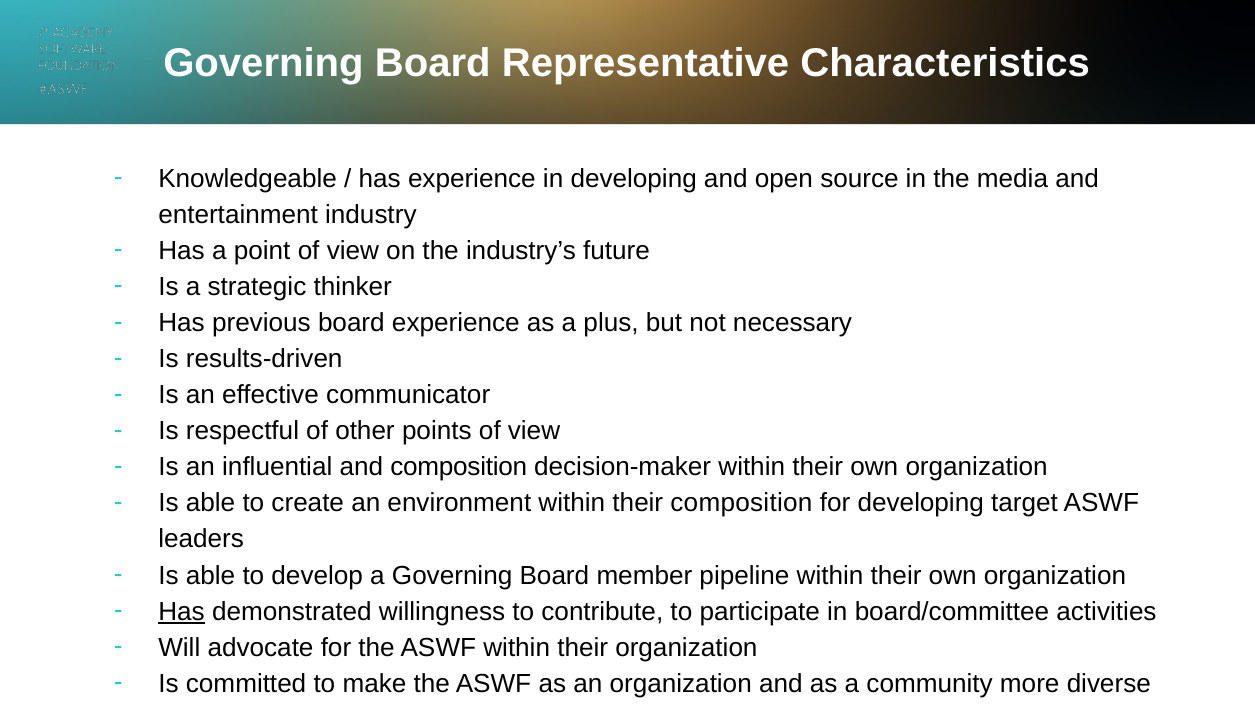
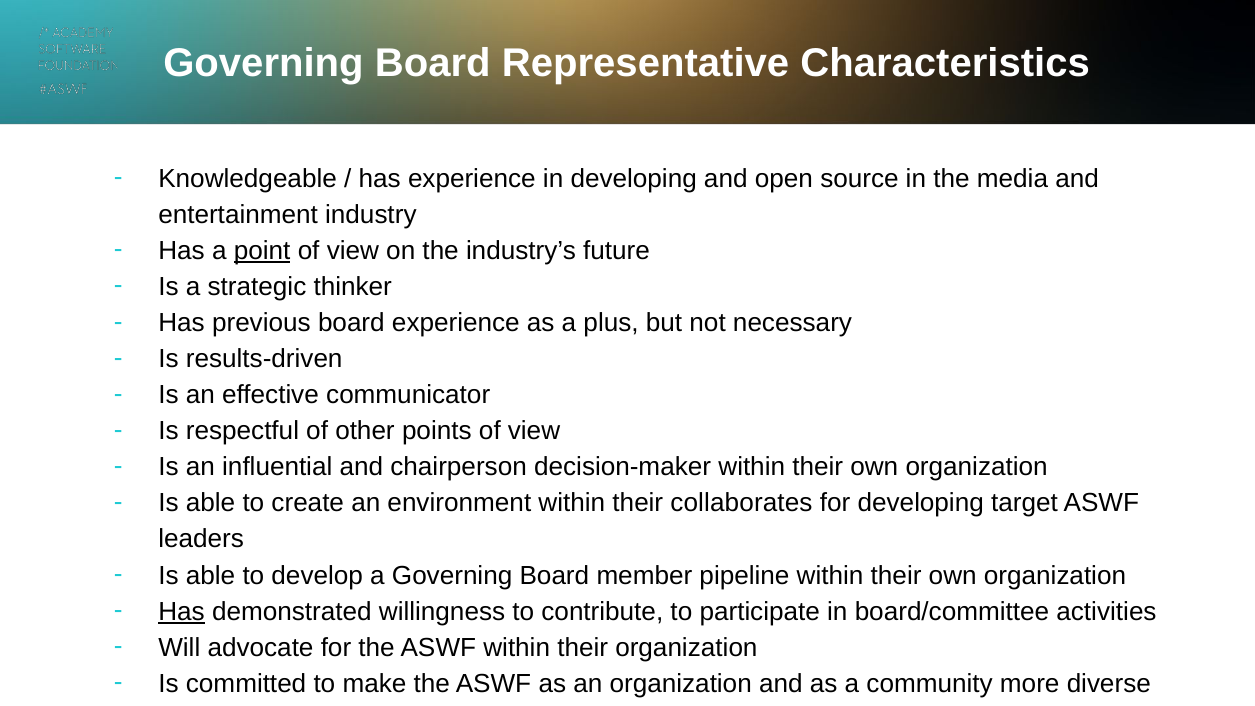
point underline: none -> present (262, 251)
and composition: composition -> chairperson (459, 467)
their composition: composition -> collaborates (741, 503)
